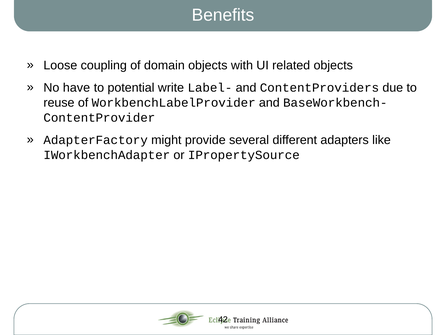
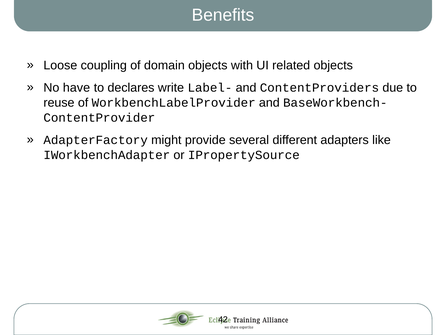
potential: potential -> declares (131, 88)
